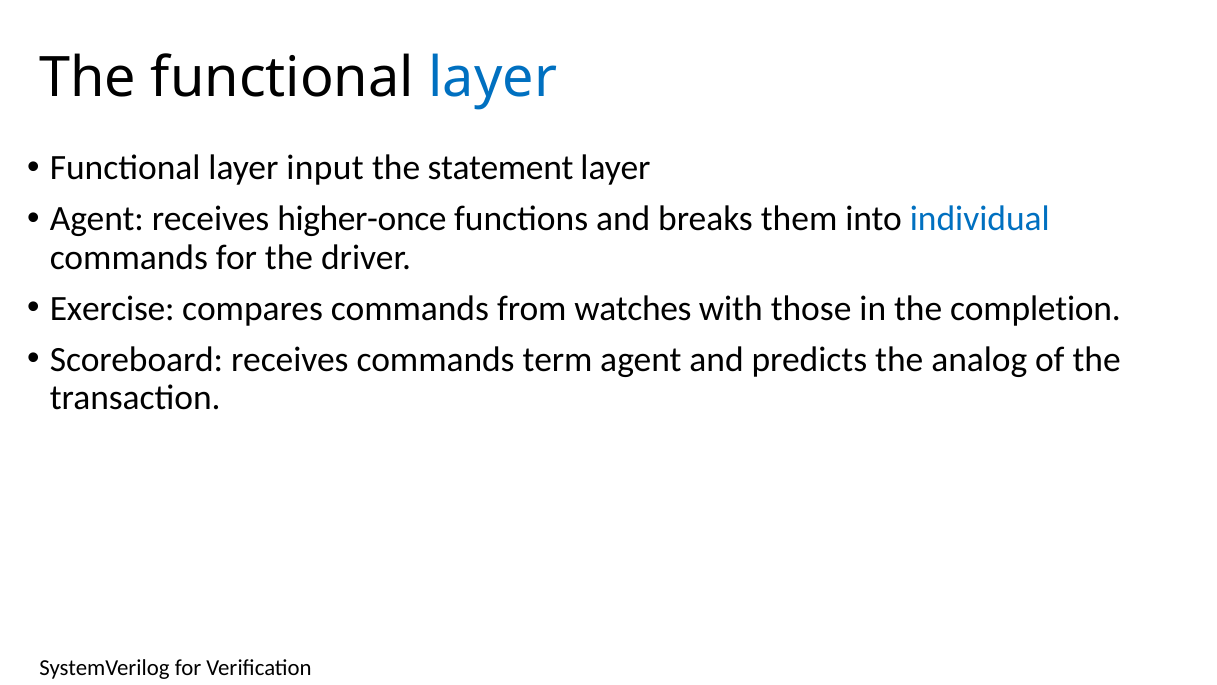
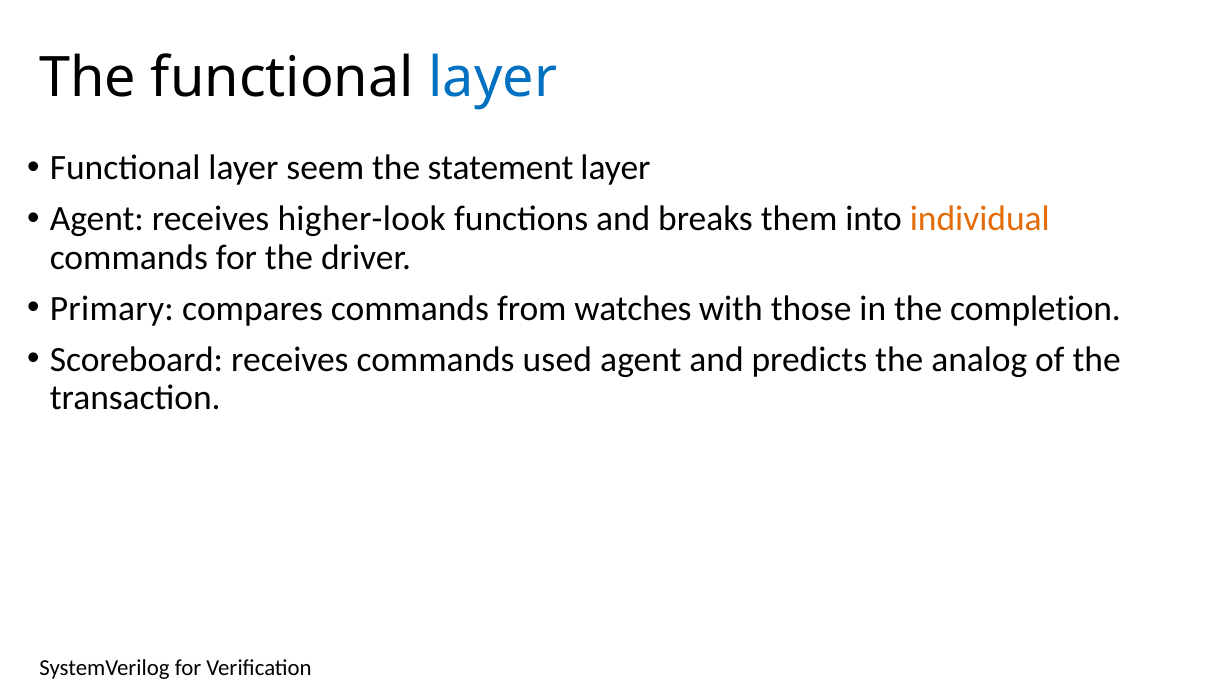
input: input -> seem (325, 168)
higher-once: higher-once -> higher-look (362, 219)
individual colour: blue -> orange (980, 219)
Exercise: Exercise -> Primary (112, 308)
term: term -> used (557, 359)
